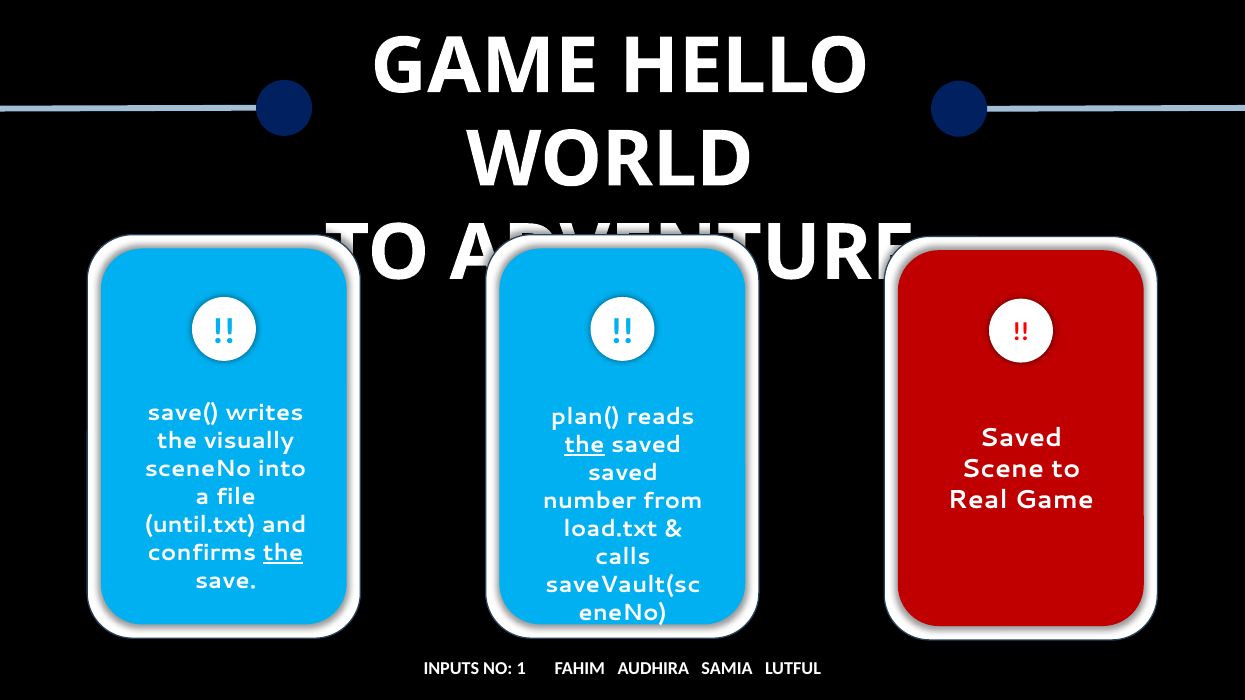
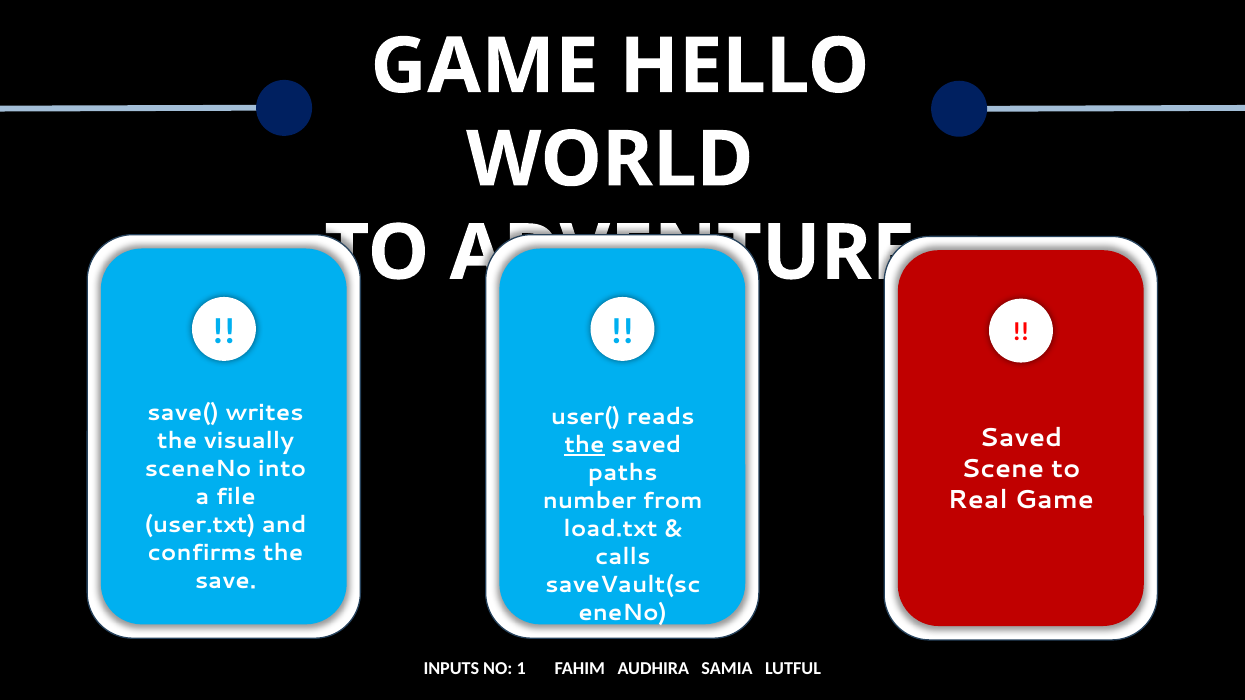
plan(: plan( -> user( (586, 417)
saved: saved -> paths (623, 473)
until.txt: until.txt -> user.txt (200, 525)
the underline: present -> none (283, 553)
